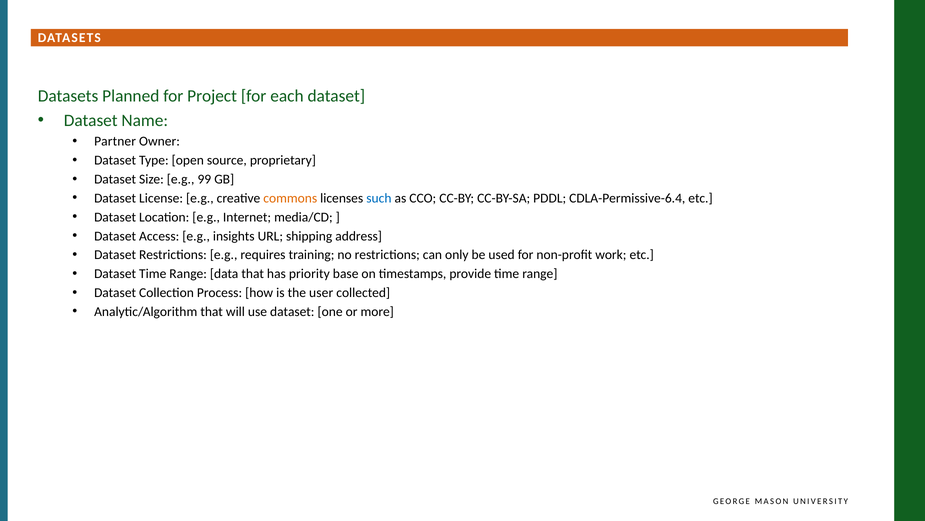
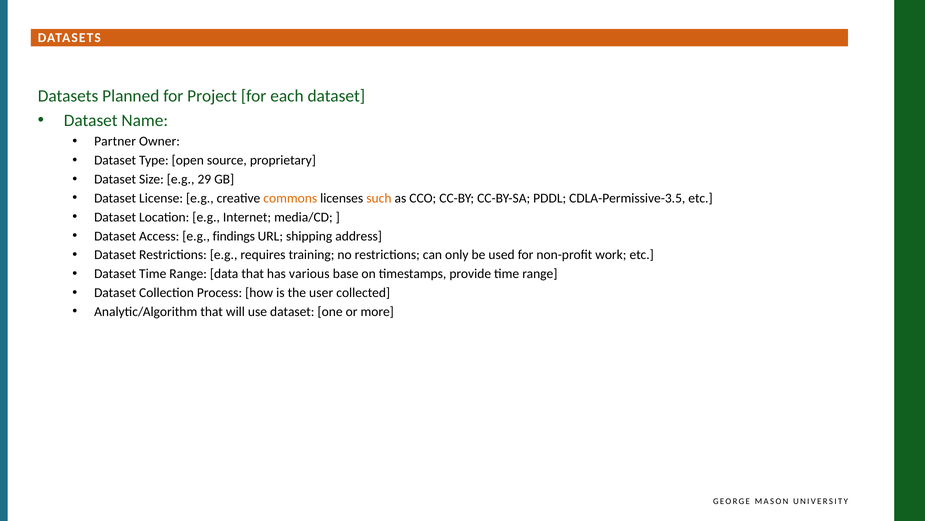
99: 99 -> 29 (204, 179)
such colour: blue -> orange (379, 198)
CDLA-Permissive-6.4: CDLA-Permissive-6.4 -> CDLA-Permissive-3.5 (627, 198)
insights: insights -> findings (234, 236)
priority: priority -> various (309, 274)
